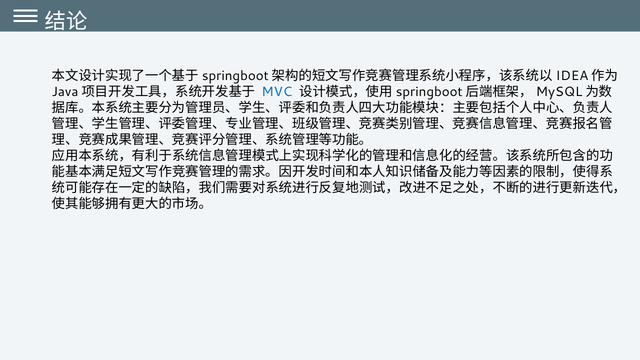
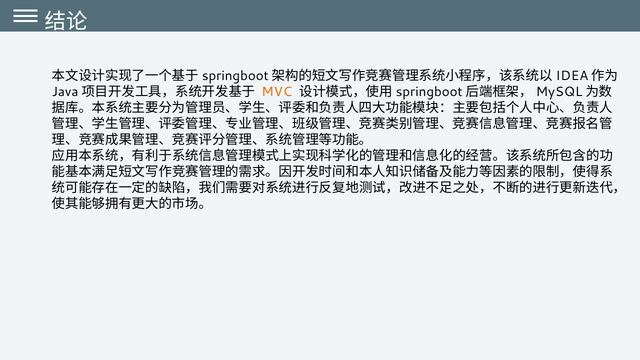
MVC colour: blue -> orange (277, 92)
